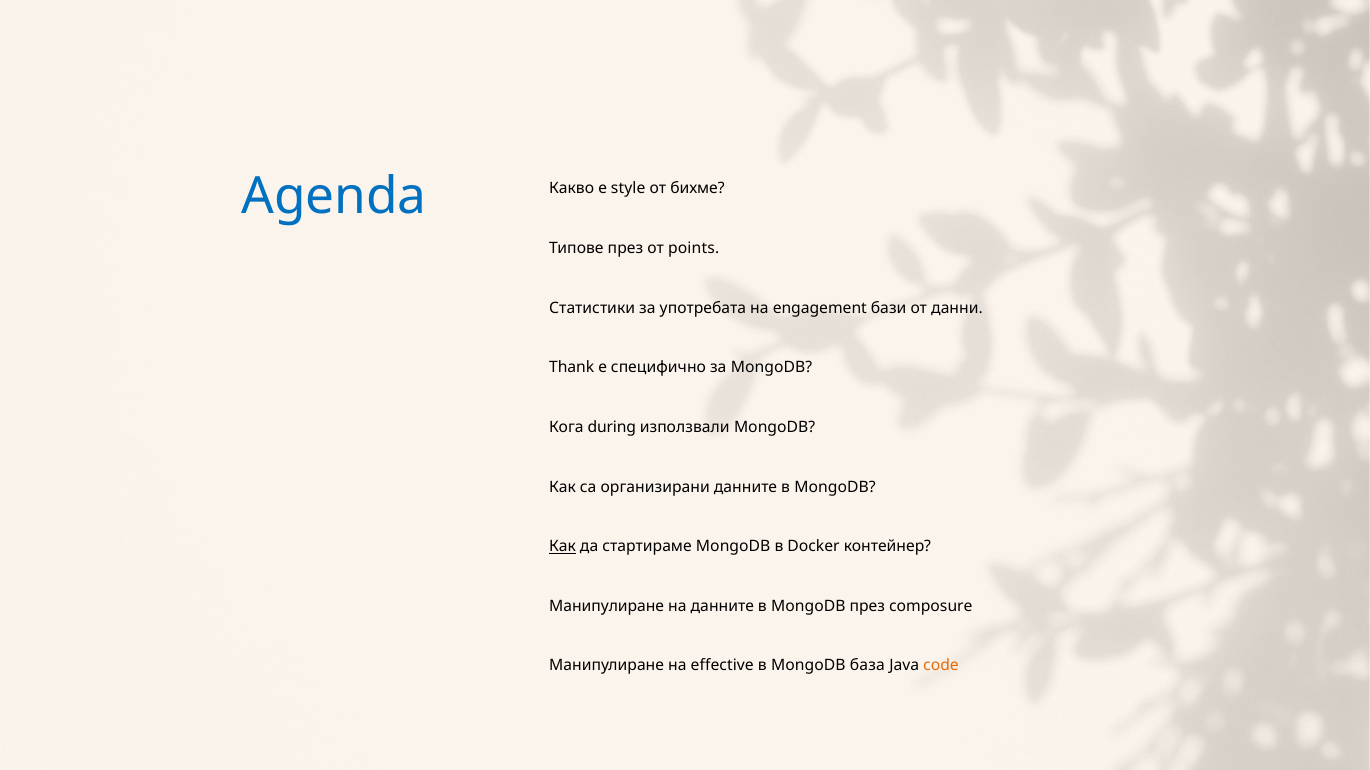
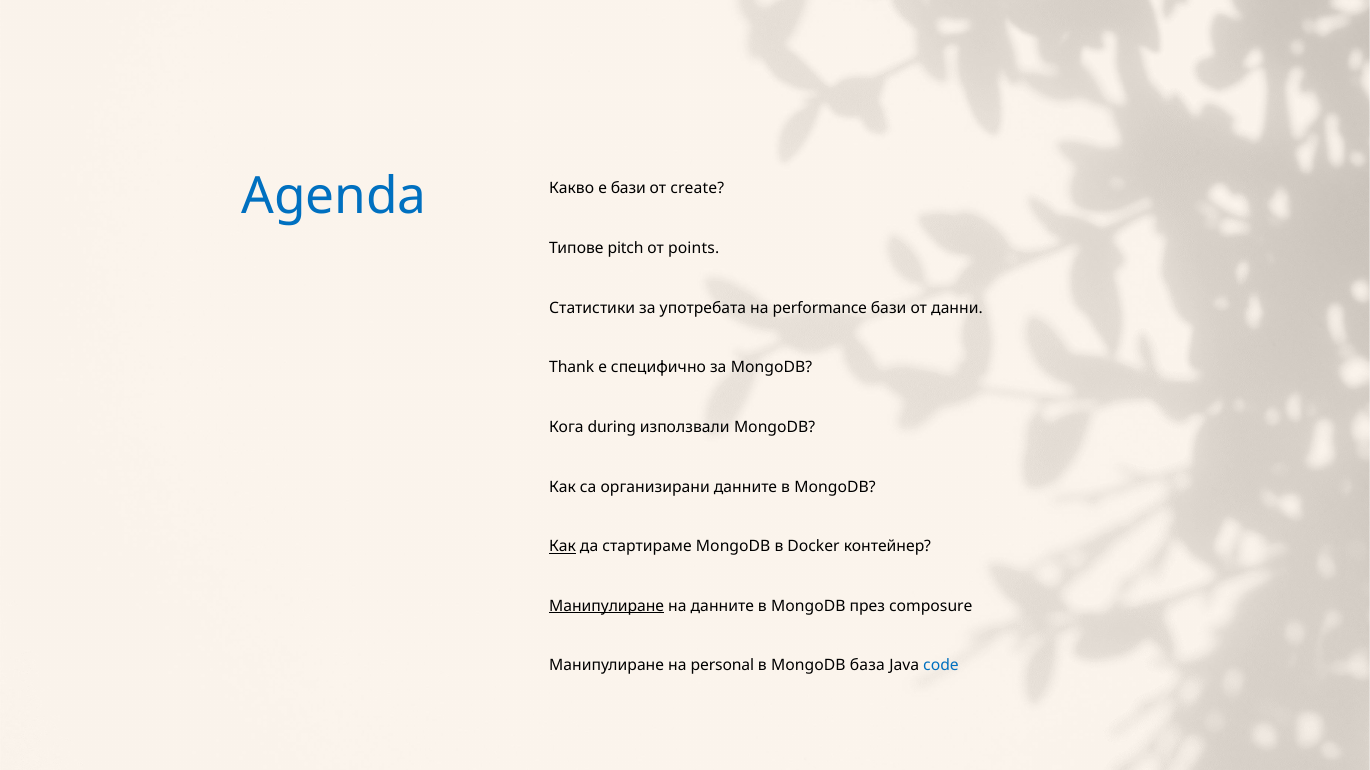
е style: style -> бази (628, 189)
бихме: бихме -> create (697, 189)
Типове през: през -> pitch (626, 249)
engagement: engagement -> performance (820, 308)
Манипулиране underline: none -> present (607, 607)
effective: effective -> personal (722, 666)
code colour: orange -> blue (941, 666)
